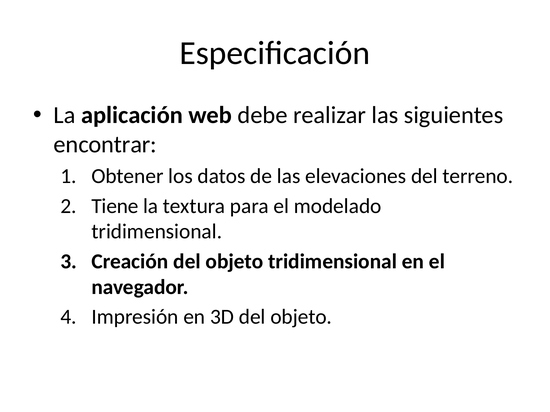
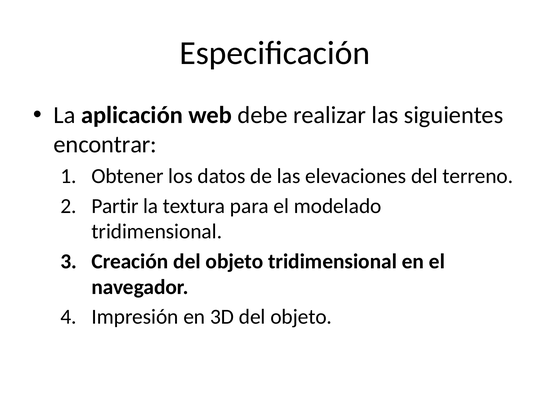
Tiene: Tiene -> Partir (115, 206)
